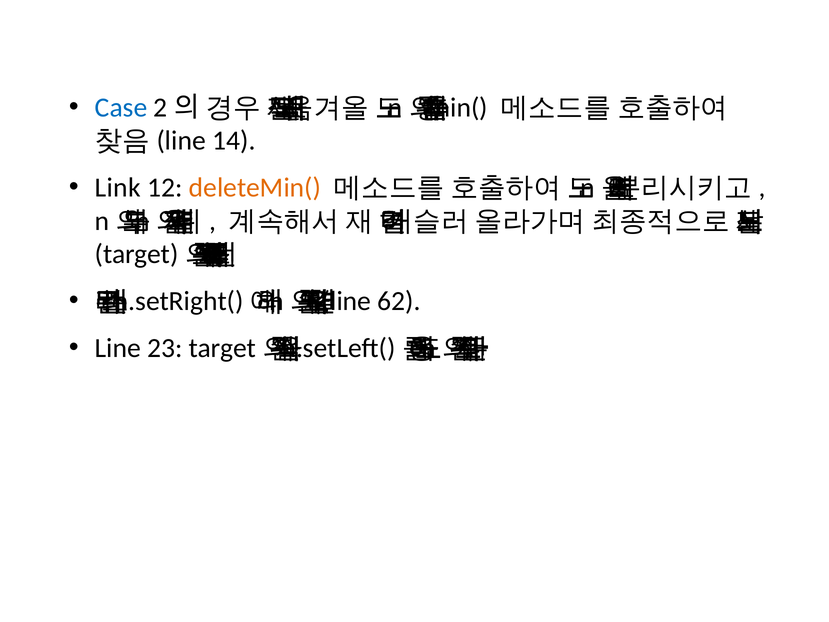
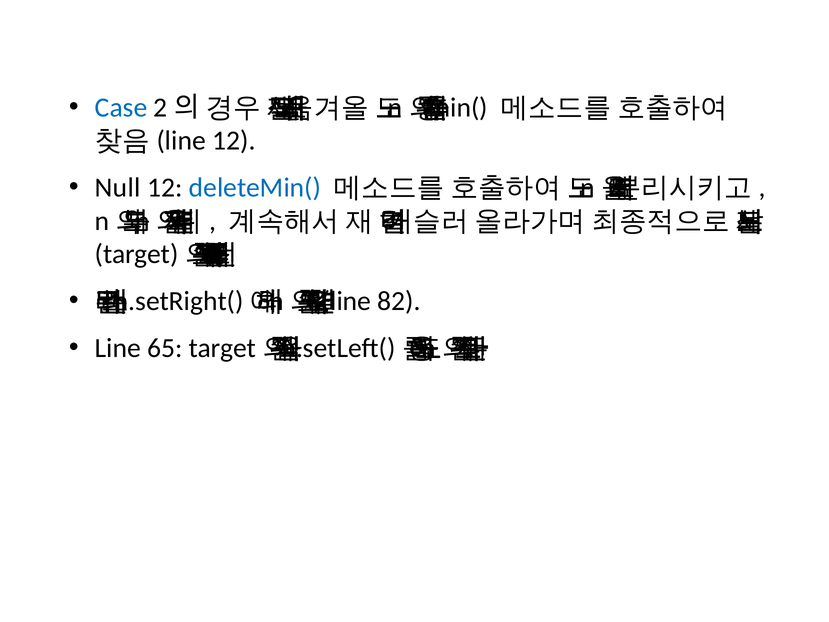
14: 14 -> 12 (234, 141)
Link: Link -> Null (118, 188)
deleteMin( colour: orange -> blue (255, 188)
62: 62 -> 82 (399, 301)
23: 23 -> 65 (165, 348)
